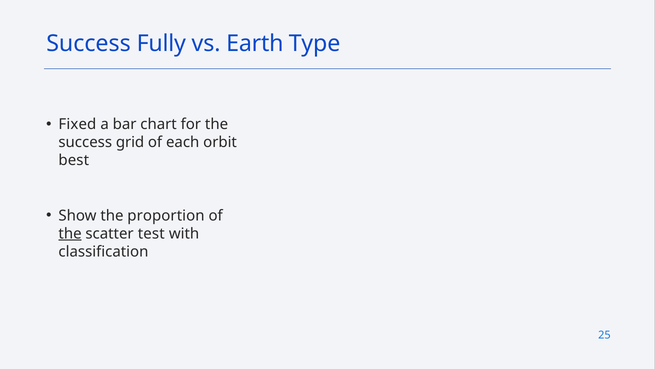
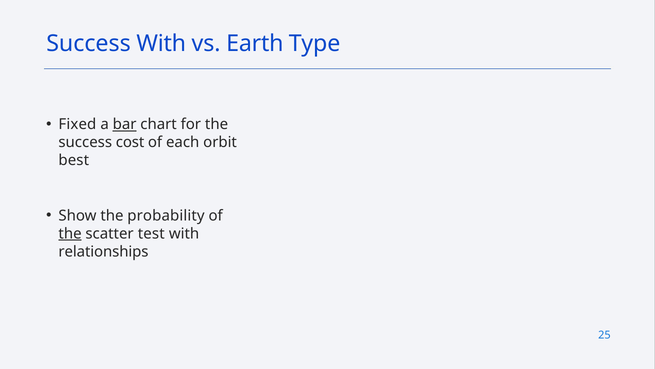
Success Fully: Fully -> With (161, 44)
bar underline: none -> present (125, 124)
grid: grid -> cost (130, 142)
proportion: proportion -> probability (166, 215)
classification: classification -> relationships (104, 251)
